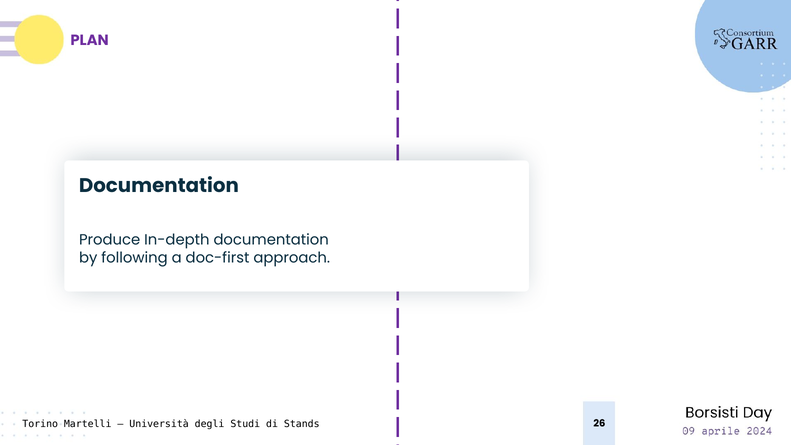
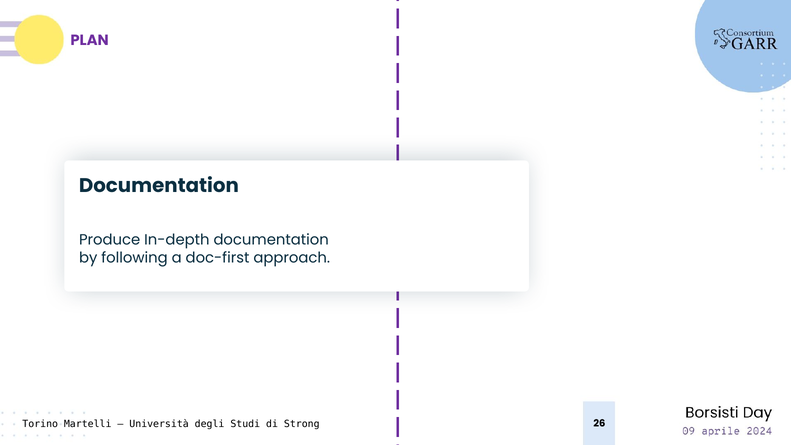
Stands: Stands -> Strong (302, 424)
